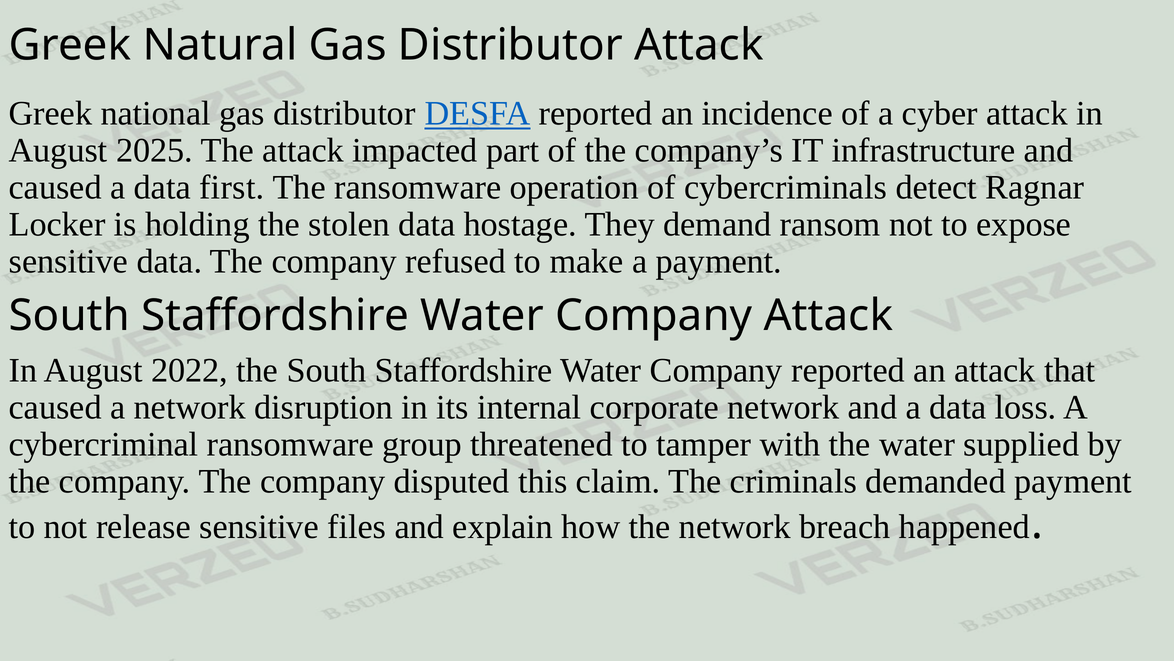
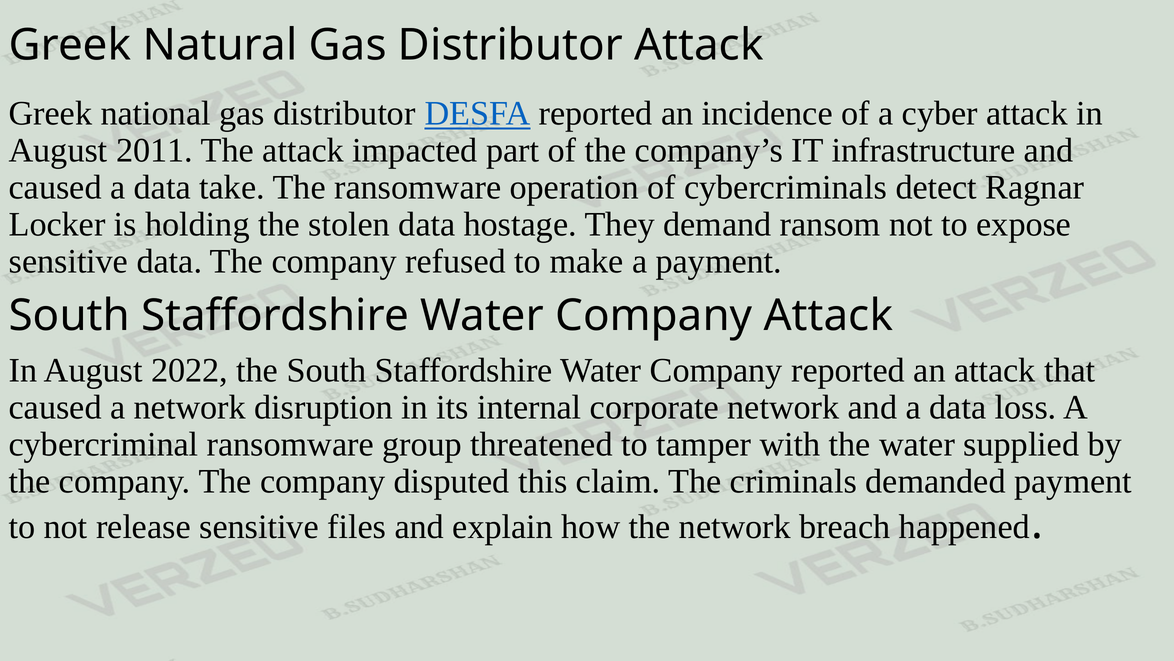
2025: 2025 -> 2011 (154, 150)
first: first -> take (232, 187)
